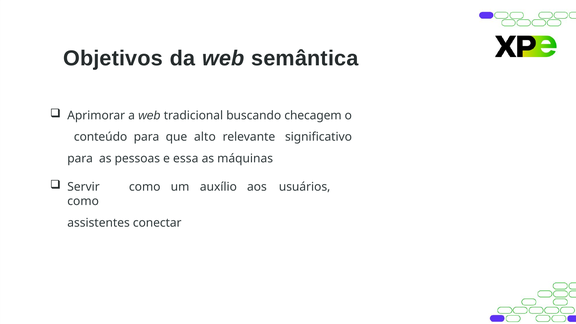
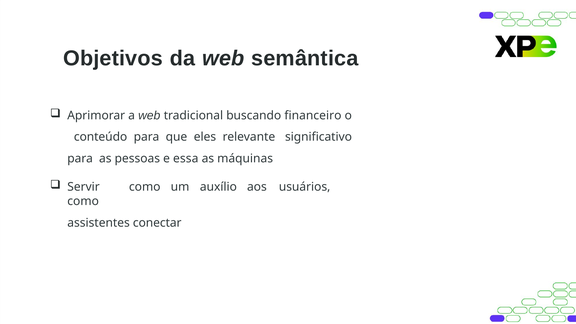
checagem: checagem -> financeiro (313, 115)
alto: alto -> eles (205, 137)
